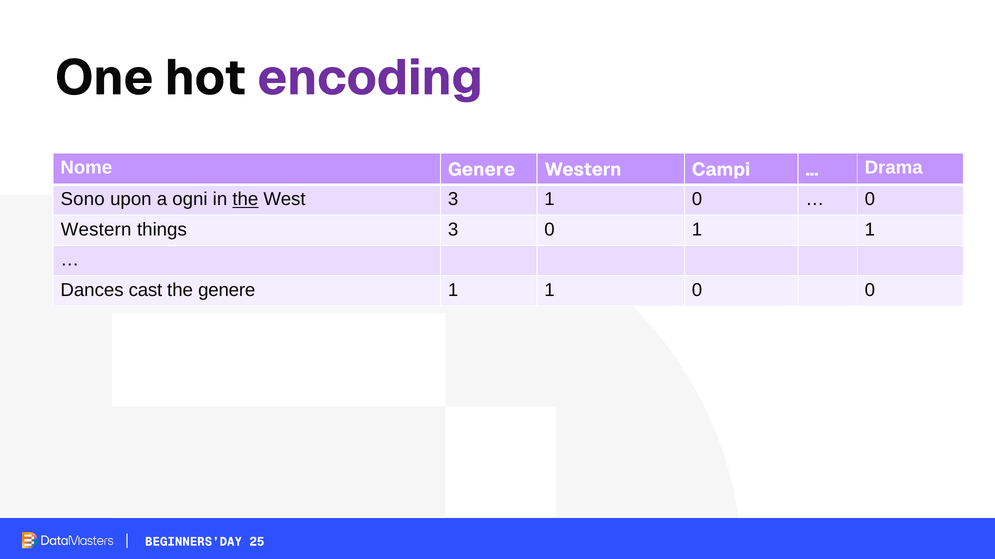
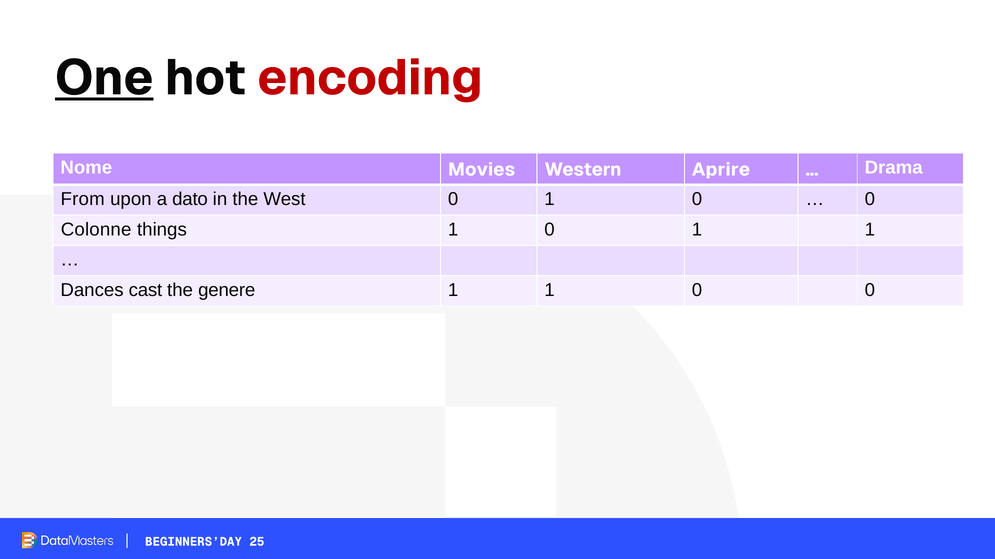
One underline: none -> present (104, 78)
encoding colour: purple -> red (370, 78)
Nome Genere: Genere -> Movies (482, 170)
Campi: Campi -> Aprire (721, 170)
Sono: Sono -> From (83, 200)
ogni: ogni -> dato (190, 200)
the underline: present -> none (245, 200)
West 3: 3 -> 0 (453, 200)
Western: Western -> Colonne (96, 230)
things 3: 3 -> 1 (453, 230)
